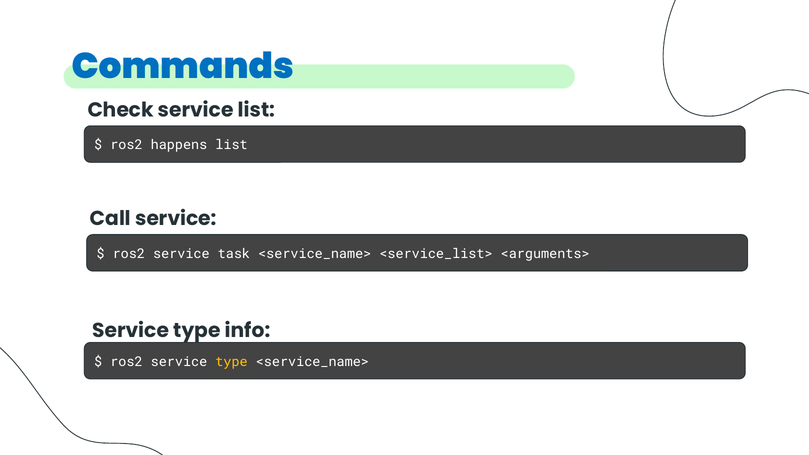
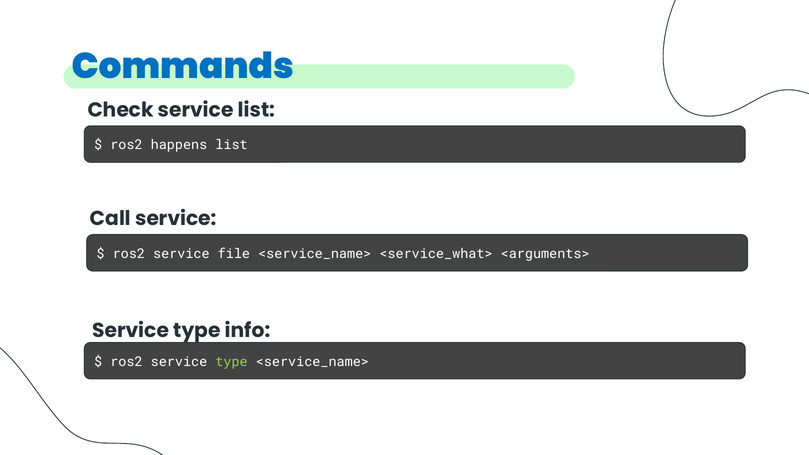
task: task -> file (234, 254)
<service_list>: <service_list> -> <service_what> (436, 254)
type colour: yellow -> light green (232, 362)
